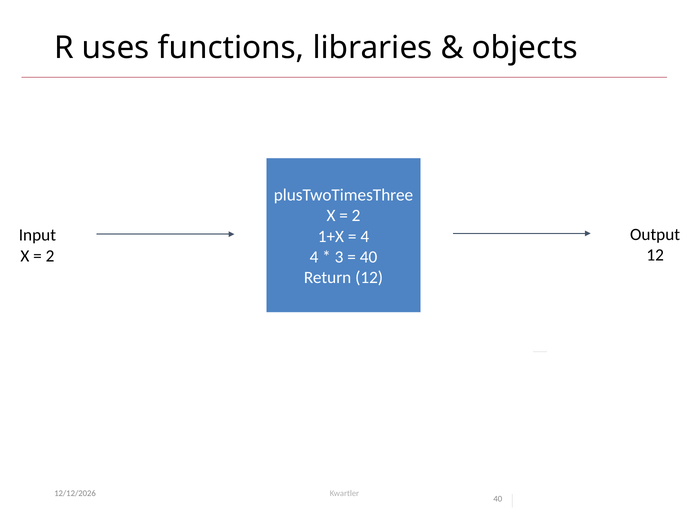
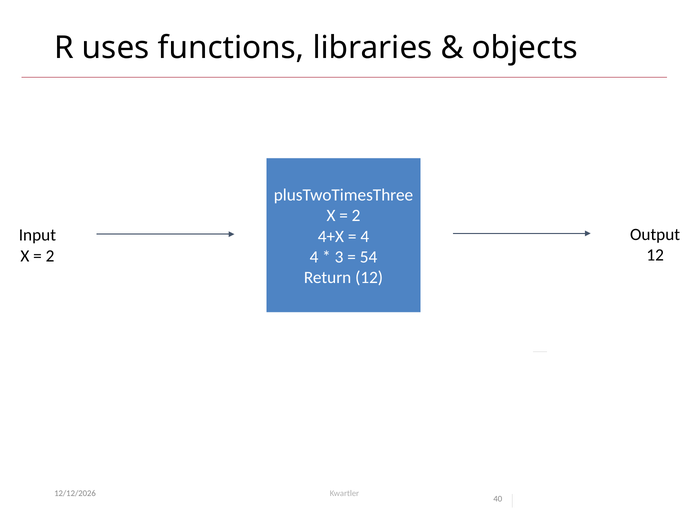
1+X: 1+X -> 4+X (331, 236)
40: 40 -> 54 (369, 257)
